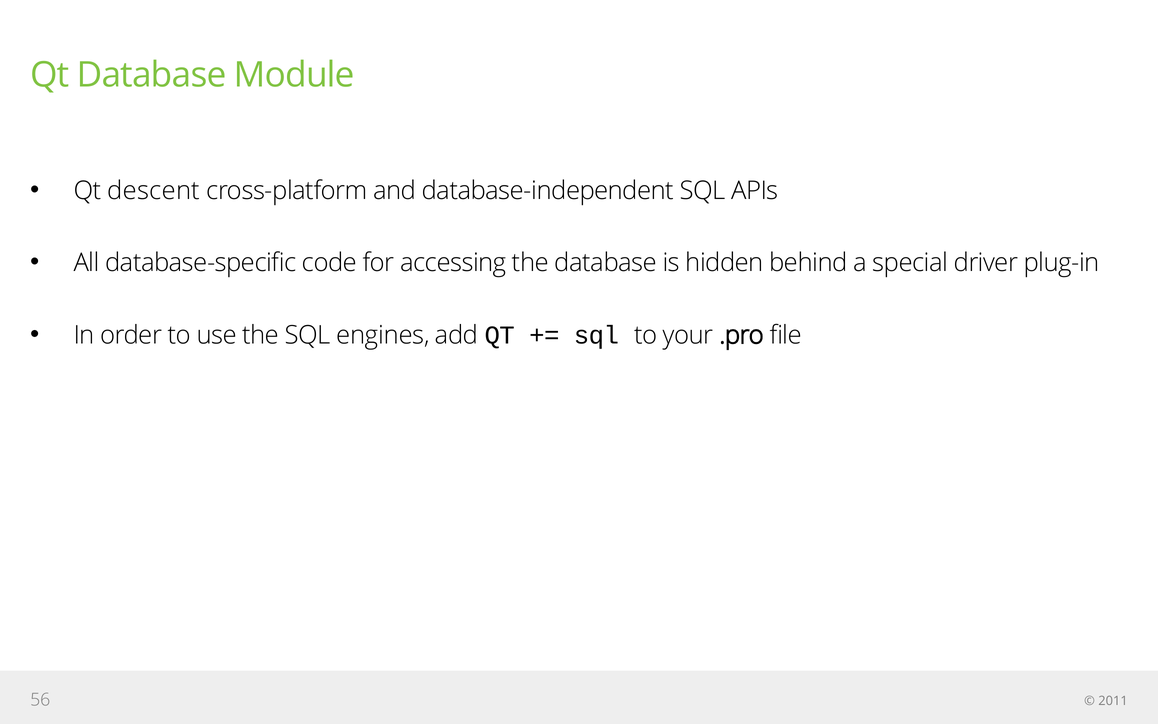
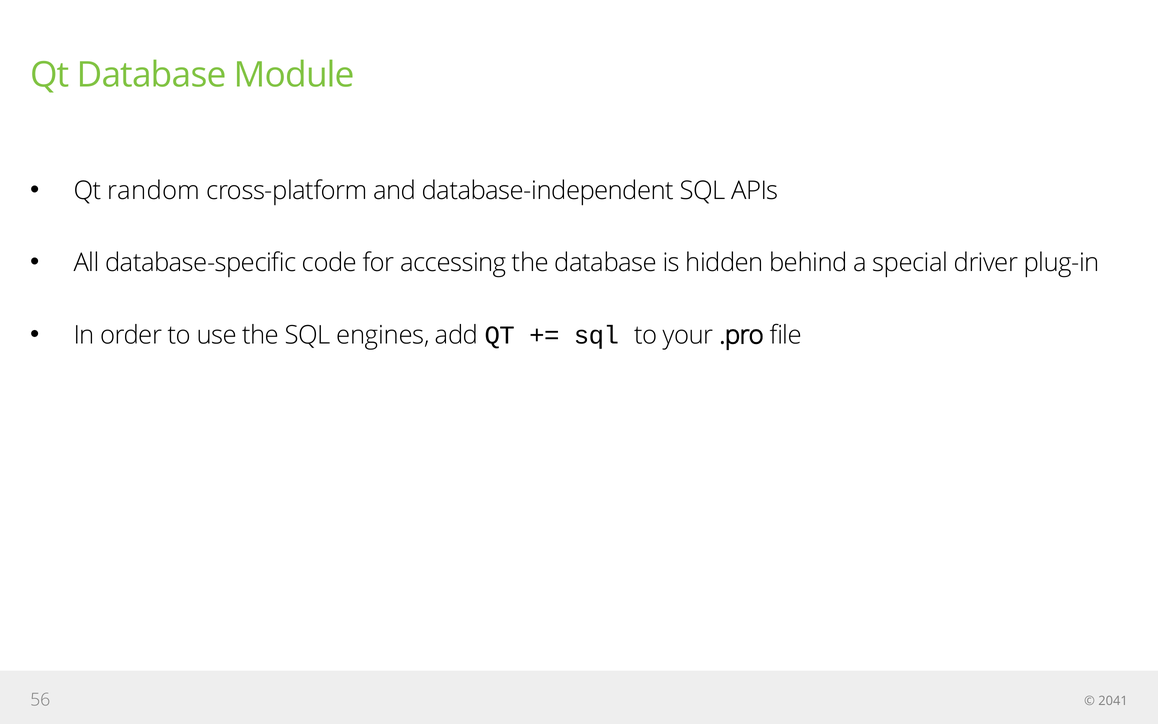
descent: descent -> random (154, 191)
2011: 2011 -> 2041 (1113, 701)
